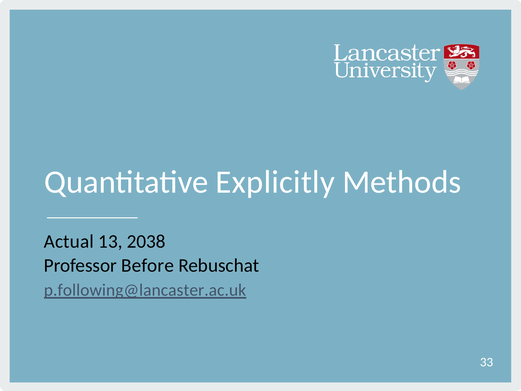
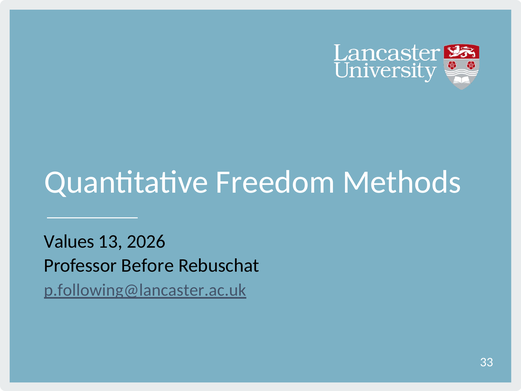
Explicitly: Explicitly -> Freedom (275, 182)
Actual: Actual -> Values (69, 241)
2038: 2038 -> 2026 (146, 241)
